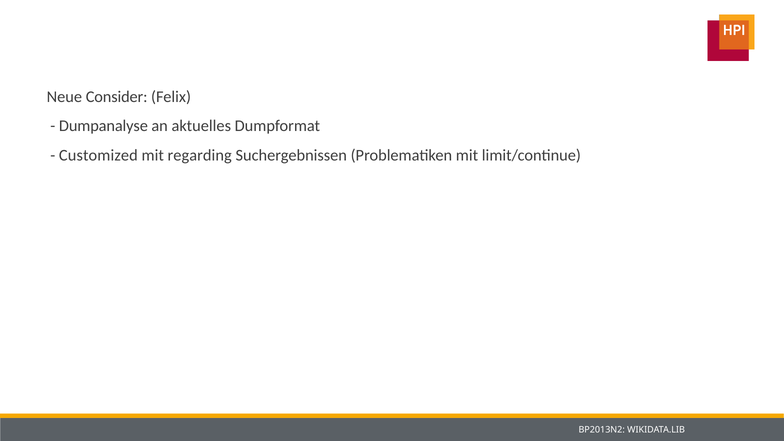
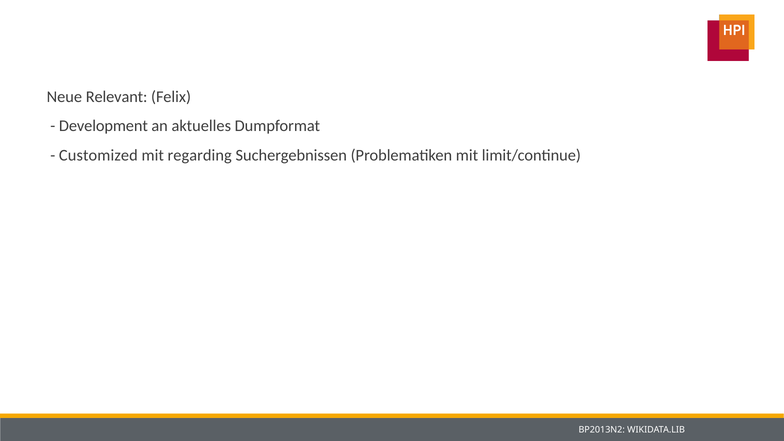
Consider: Consider -> Relevant (117, 97)
Dumpanalyse: Dumpanalyse -> Development (103, 126)
